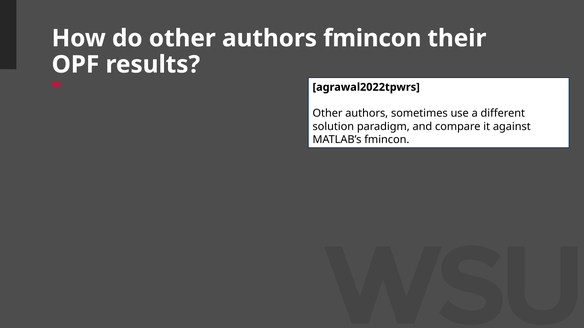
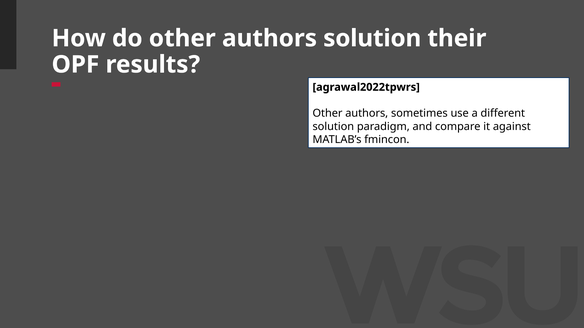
authors fmincon: fmincon -> solution (372, 38)
